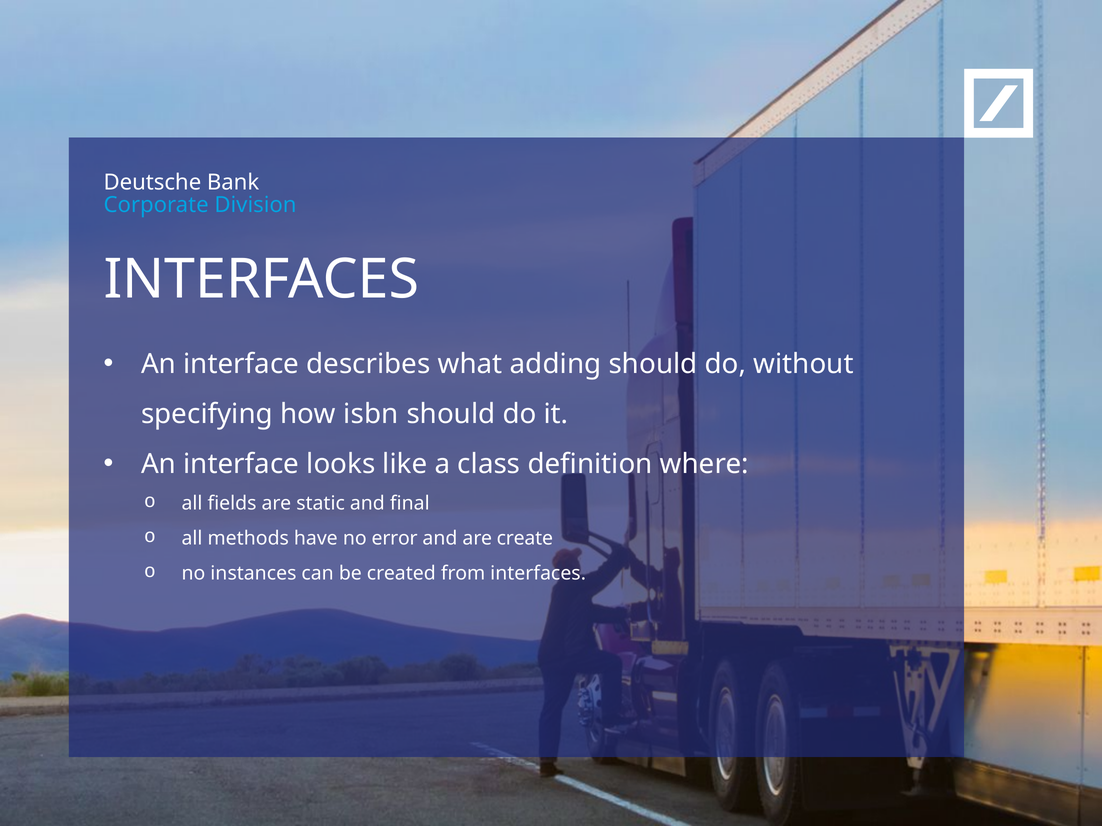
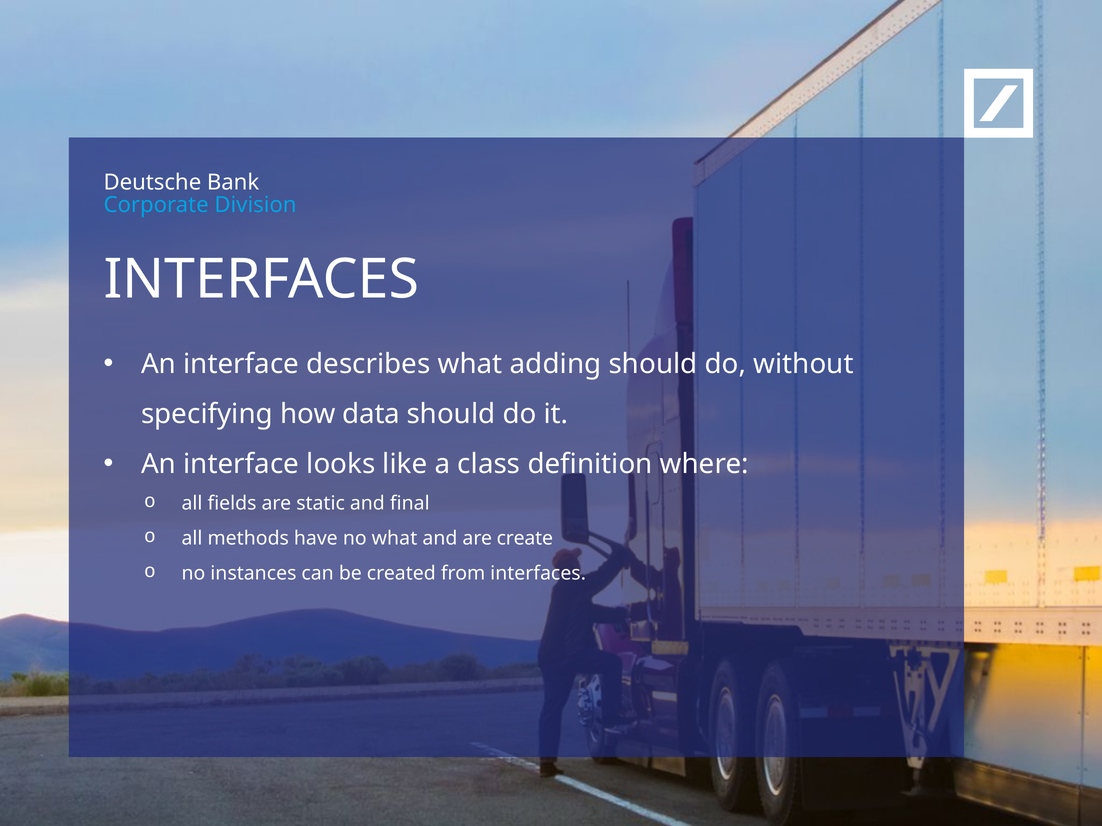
isbn: isbn -> data (371, 414)
no error: error -> what (394, 539)
